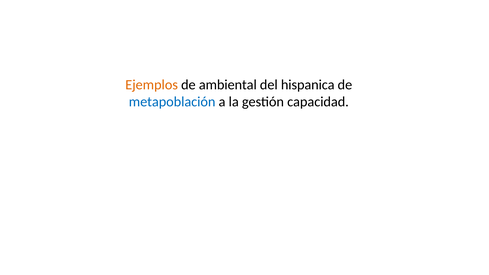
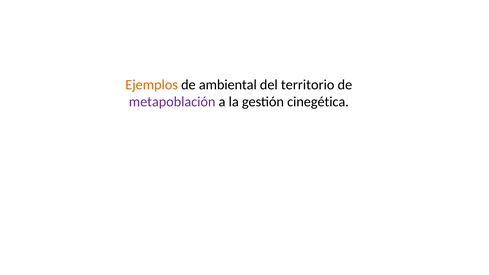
hispanica: hispanica -> territorio (308, 85)
metapoblación colour: blue -> purple (172, 102)
capacidad: capacidad -> cinegética (318, 102)
